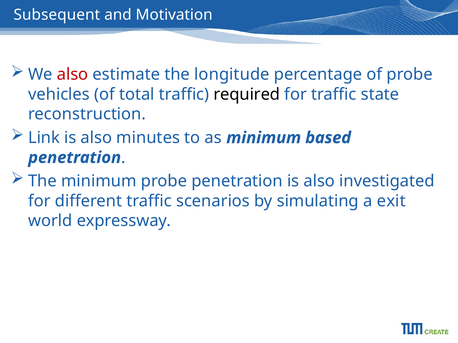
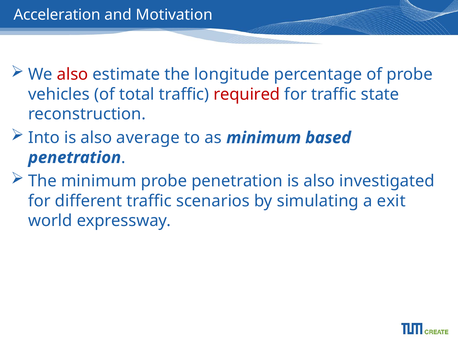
Subsequent: Subsequent -> Acceleration (57, 15)
required colour: black -> red (247, 94)
Link: Link -> Into (44, 138)
minutes: minutes -> average (148, 138)
